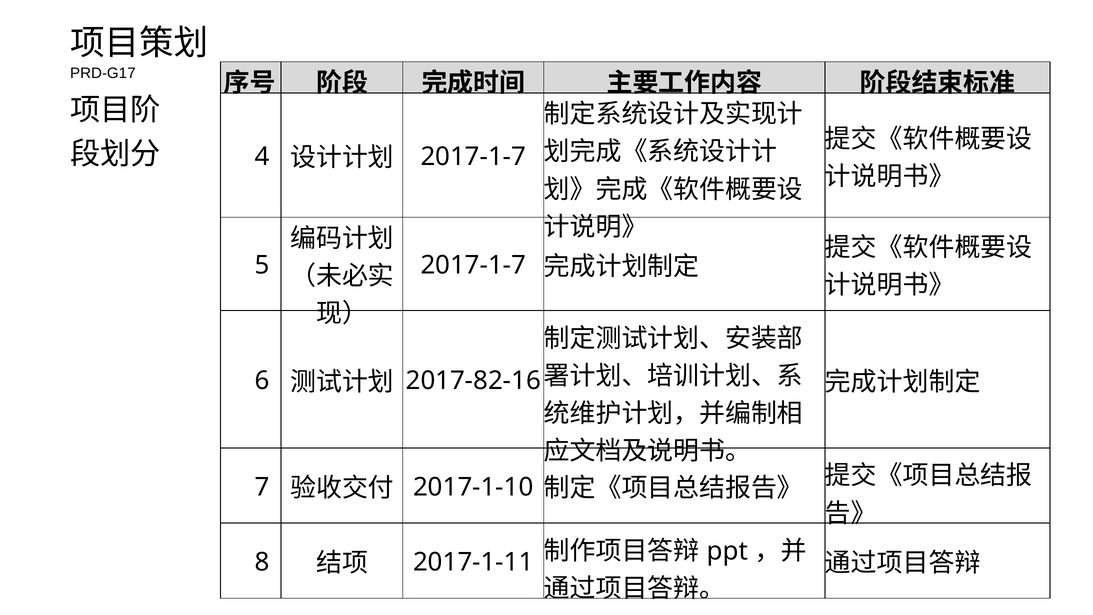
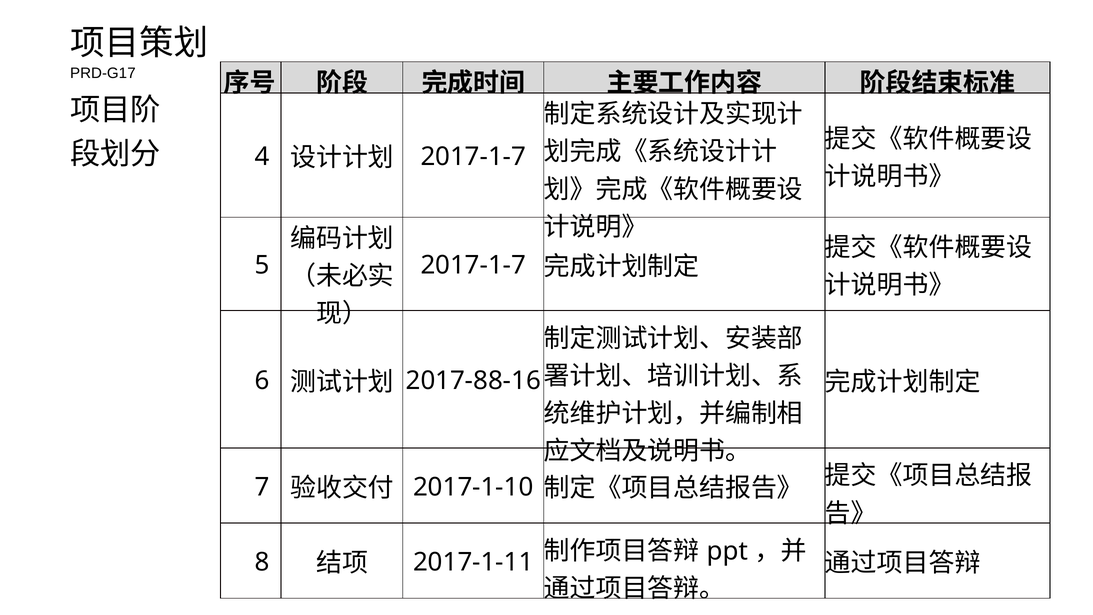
2017-82-16: 2017-82-16 -> 2017-88-16 (473, 381)
